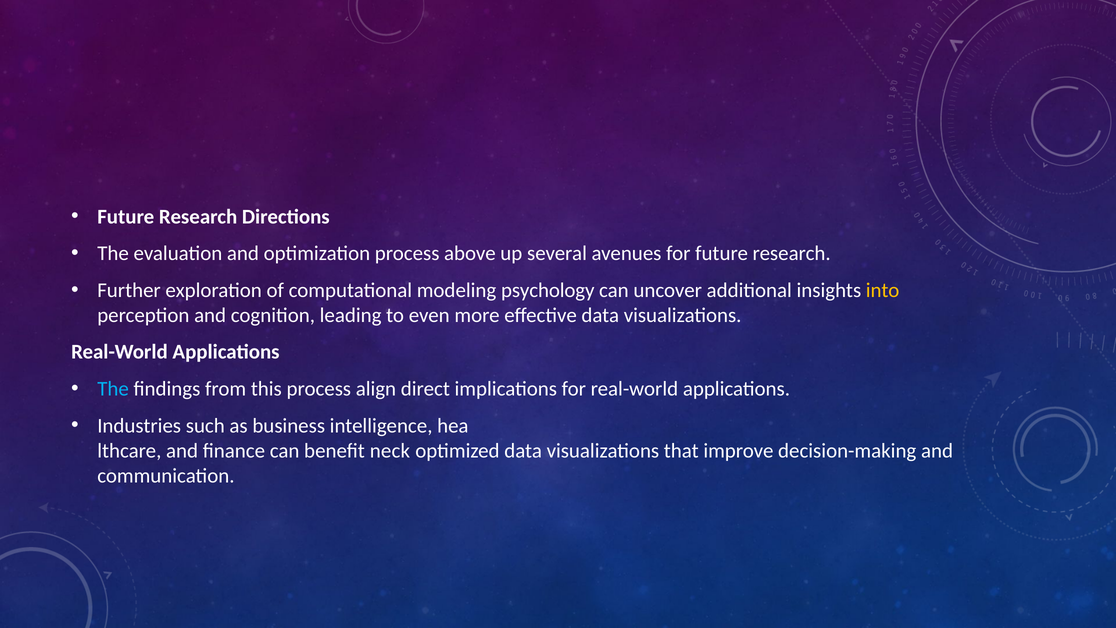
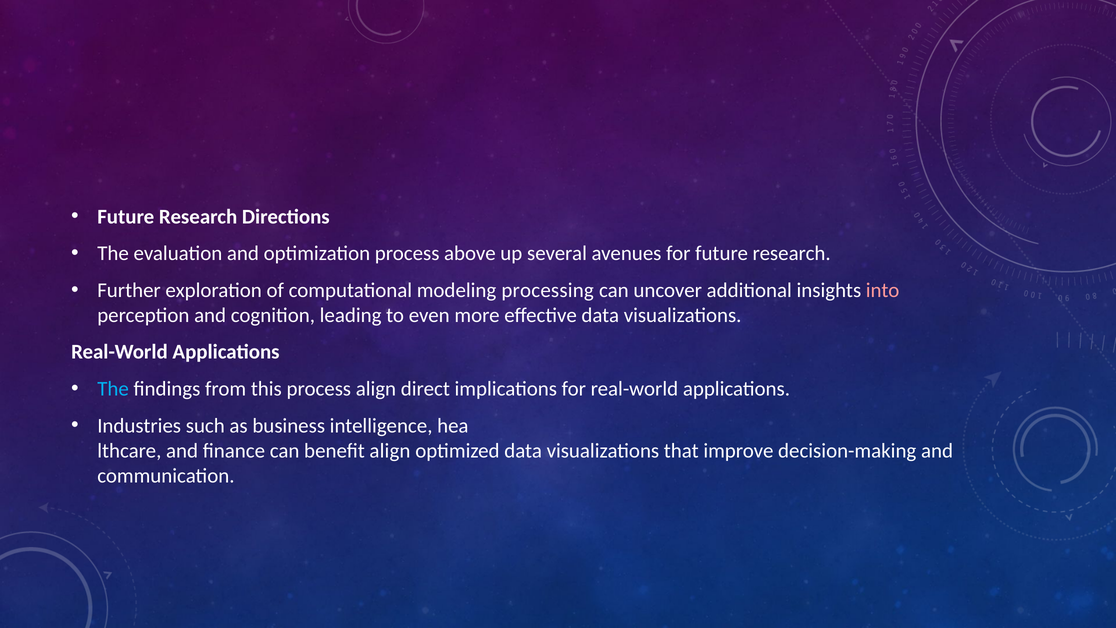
psychology: psychology -> processing (548, 290)
into colour: yellow -> pink (883, 290)
benefit neck: neck -> align (390, 451)
